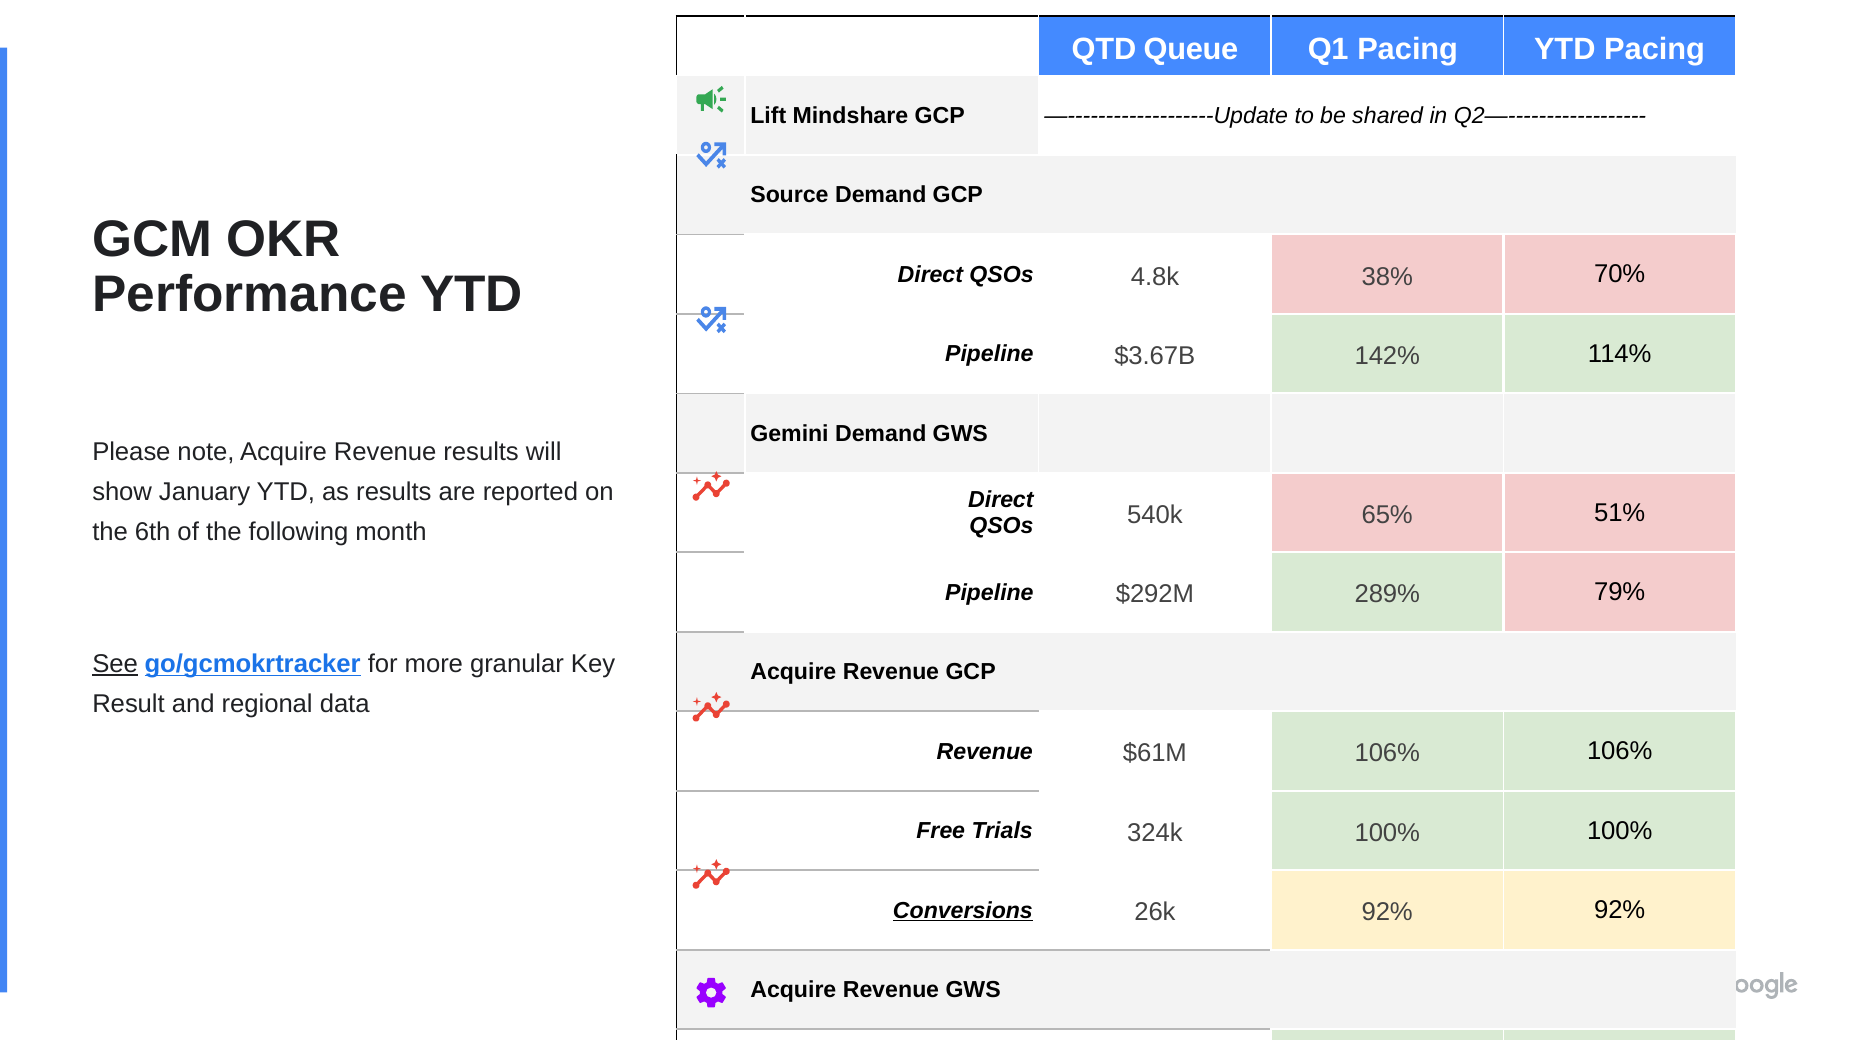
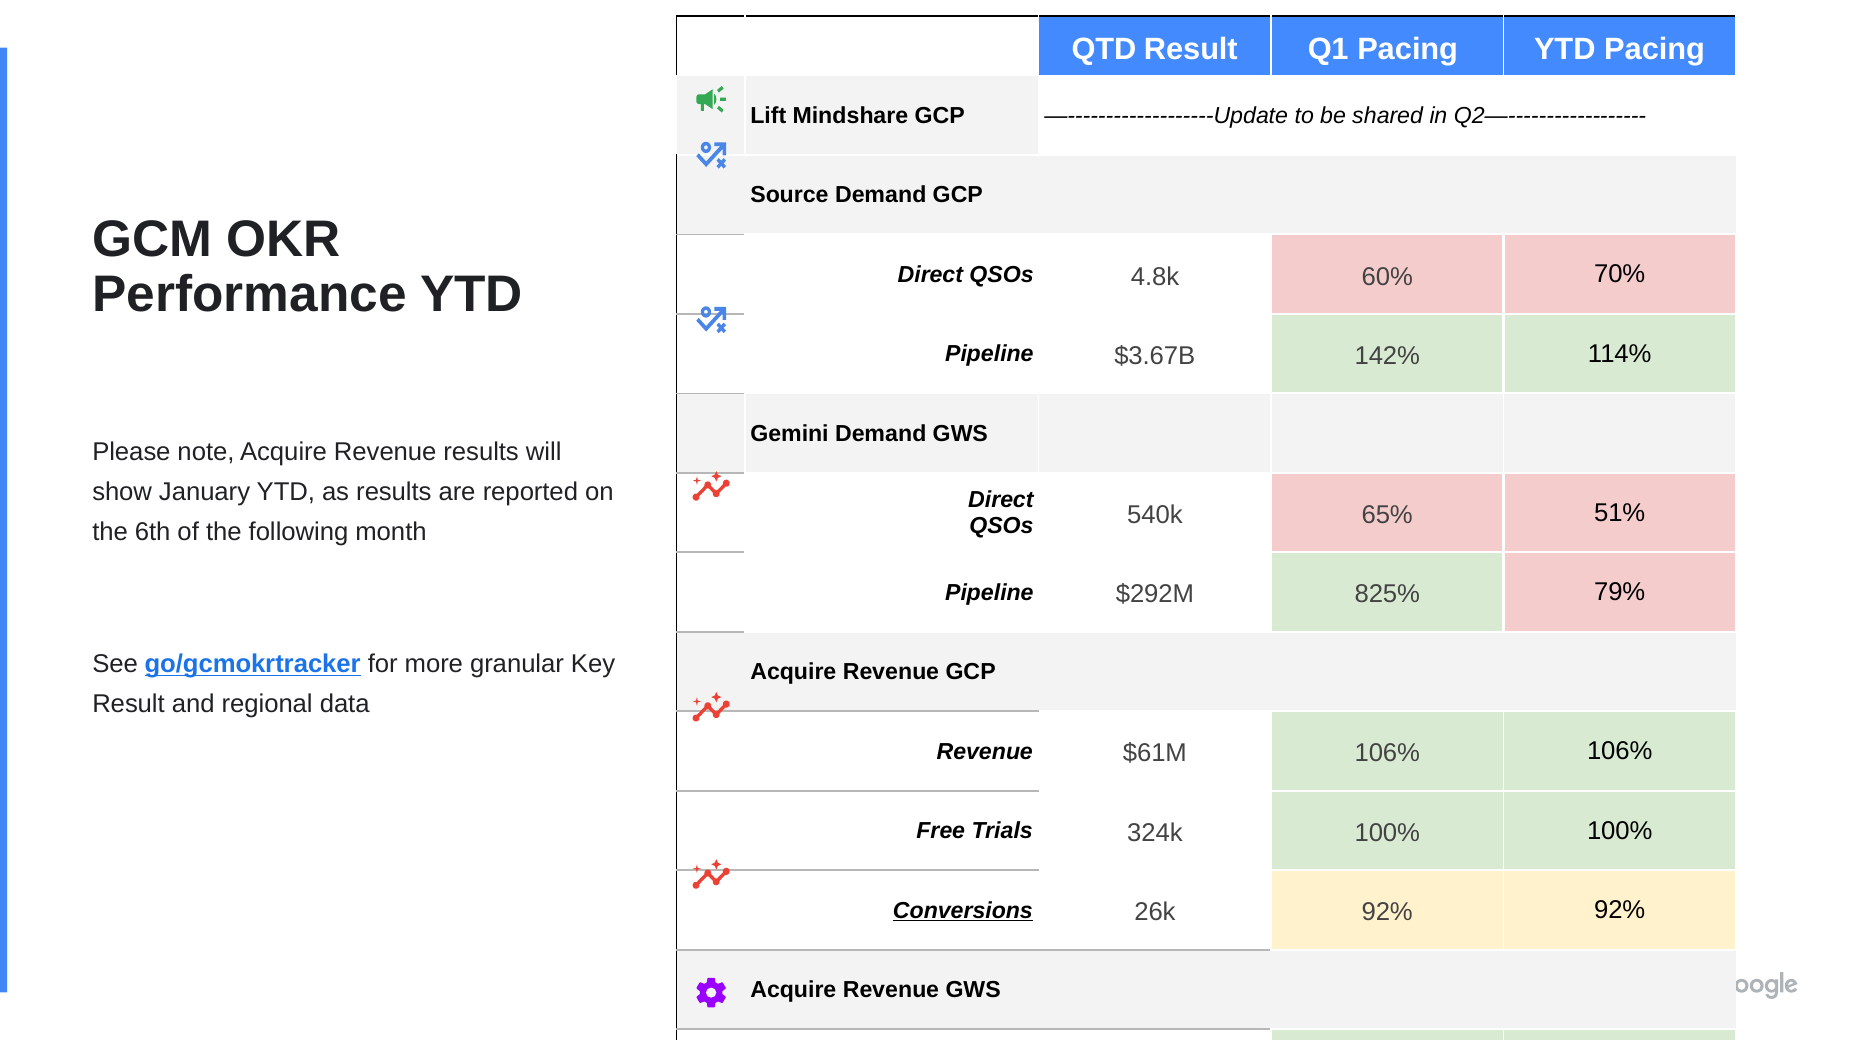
QTD Queue: Queue -> Result (1191, 49)
38%: 38% -> 60% (1387, 277)
289%: 289% -> 825% (1387, 595)
See underline: present -> none (115, 664)
